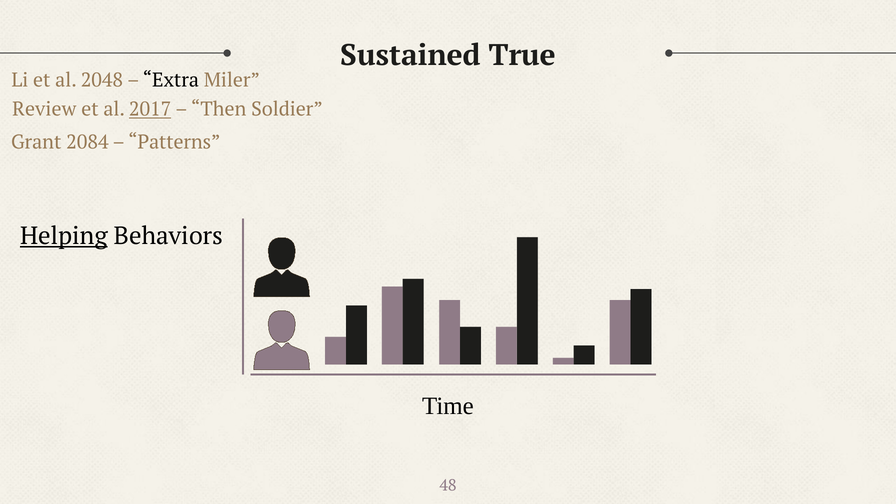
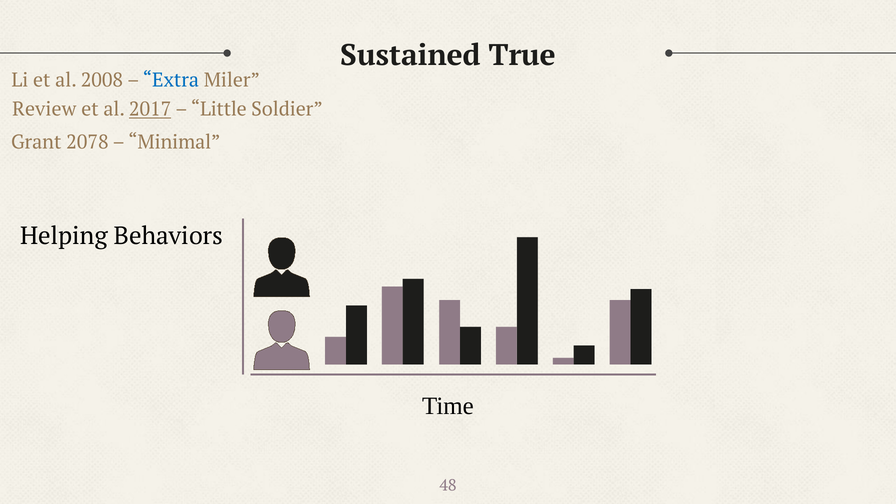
2048: 2048 -> 2008 (102, 80)
Extra colour: black -> blue (171, 80)
Then: Then -> Little (219, 109)
2084: 2084 -> 2078 (87, 142)
Patterns: Patterns -> Minimal (174, 142)
Helping underline: present -> none (64, 236)
